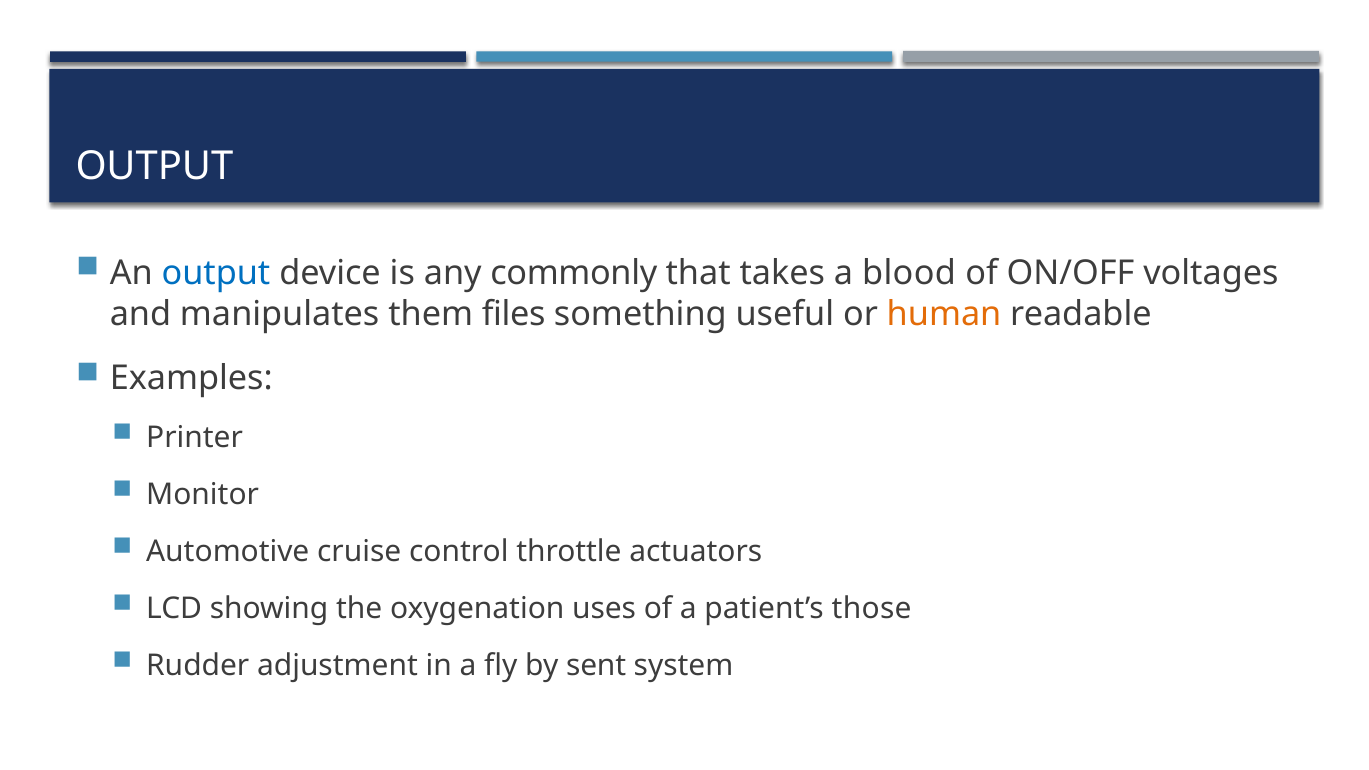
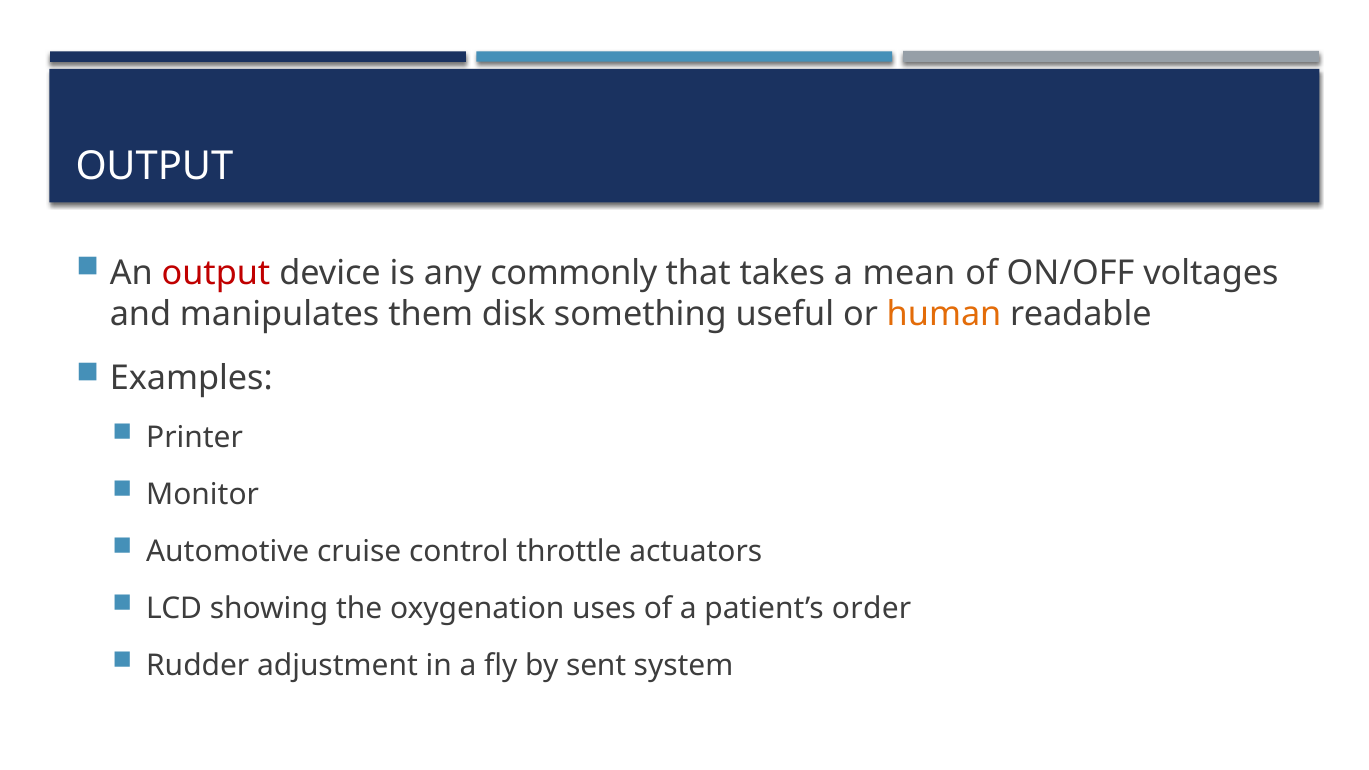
output colour: blue -> red (216, 273)
blood: blood -> mean (909, 273)
files: files -> disk (514, 314)
those: those -> order (872, 609)
